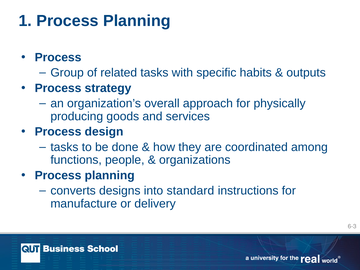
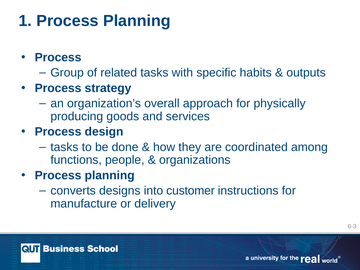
standard: standard -> customer (191, 191)
